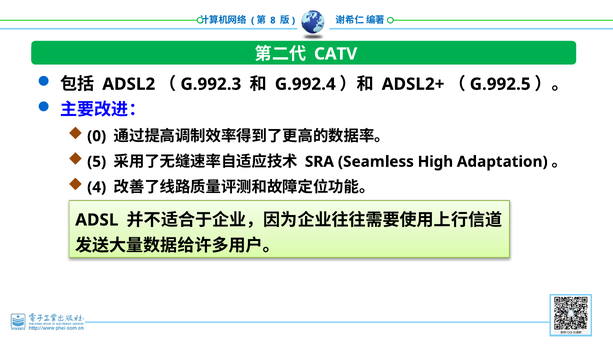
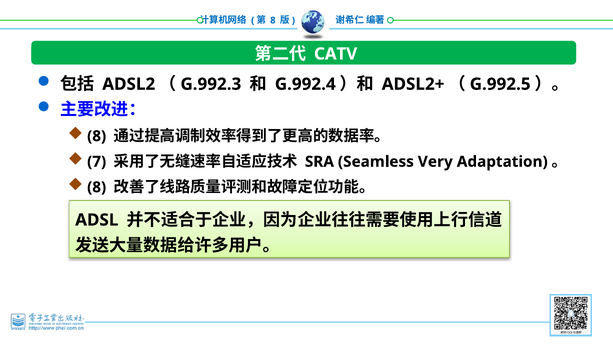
0: 0 -> 8 (97, 136)
5: 5 -> 7 (97, 162)
High: High -> Very (435, 162)
4: 4 -> 8 (97, 187)
